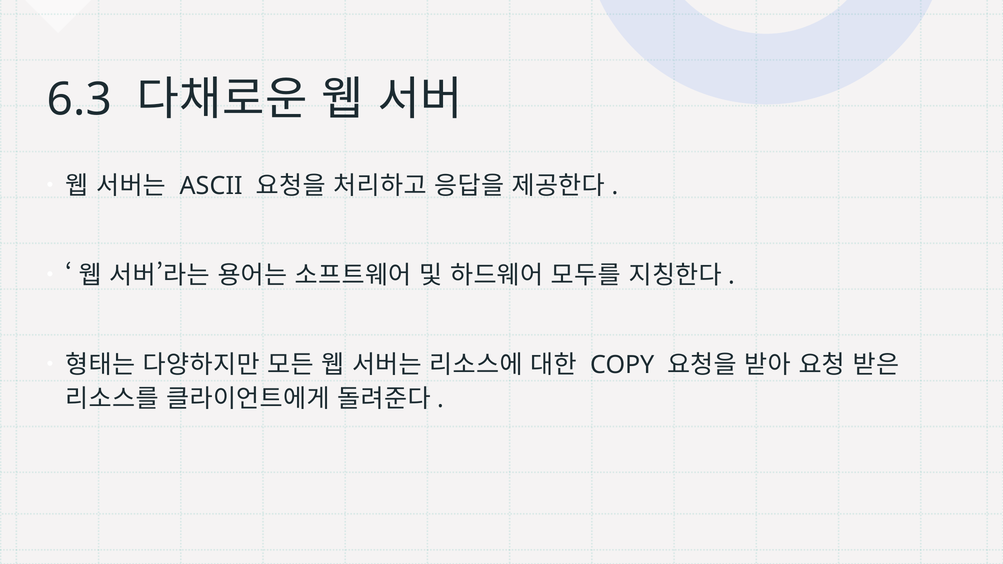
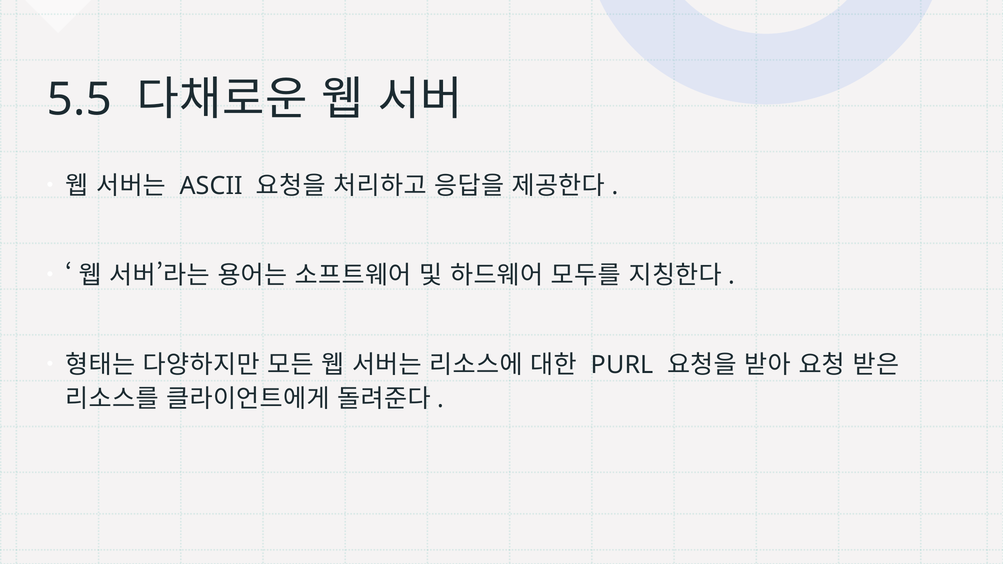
6.3: 6.3 -> 5.5 (79, 100)
COPY: COPY -> PURL (622, 365)
